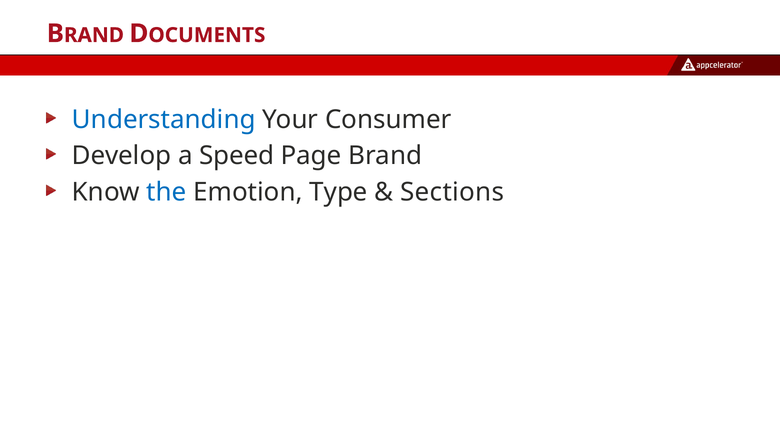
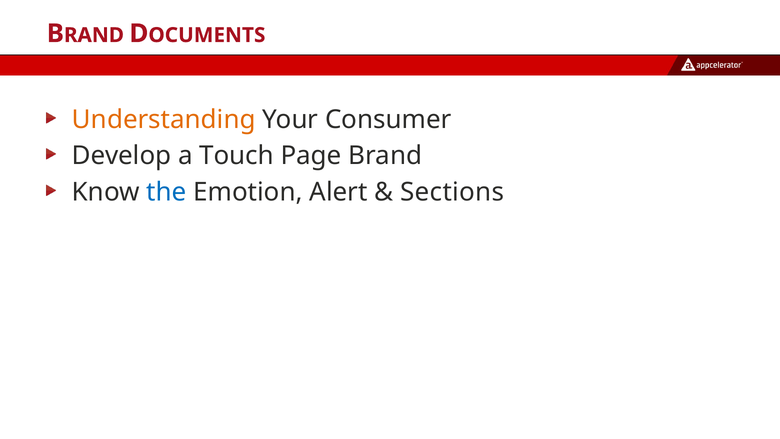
Understanding colour: blue -> orange (164, 119)
Speed: Speed -> Touch (237, 156)
Type: Type -> Alert (338, 192)
